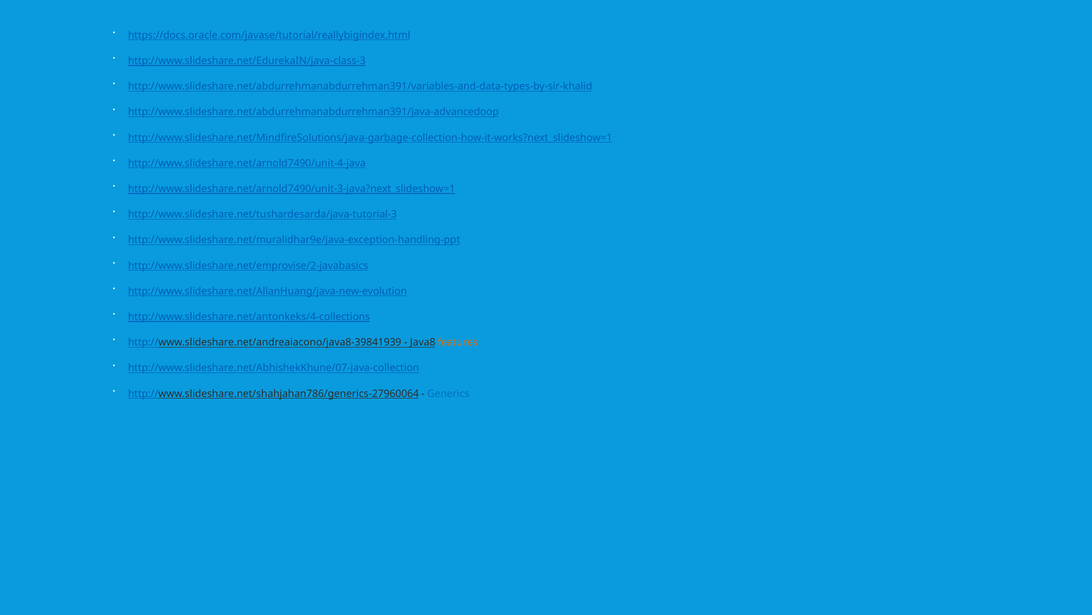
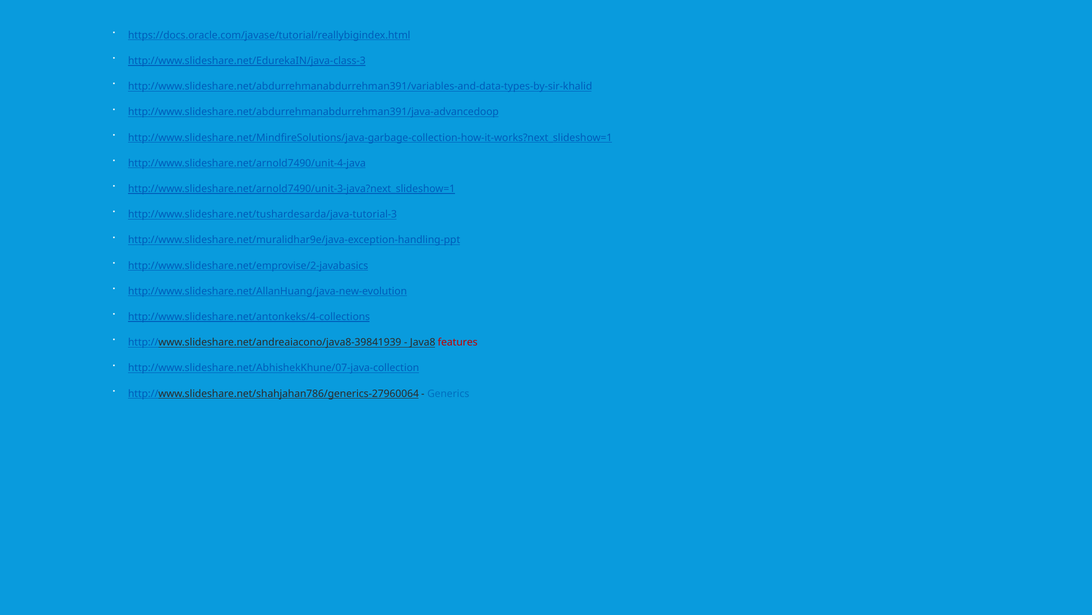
features colour: orange -> red (458, 342)
